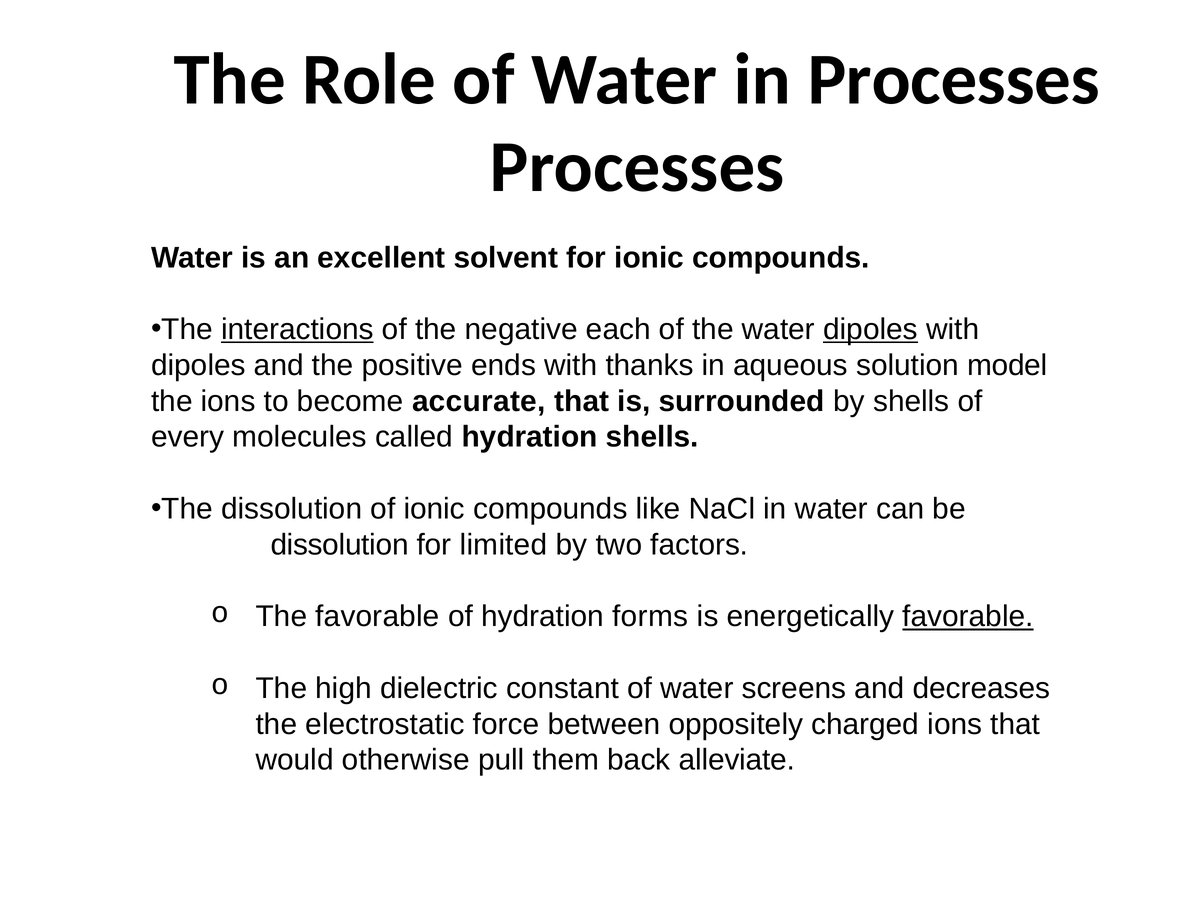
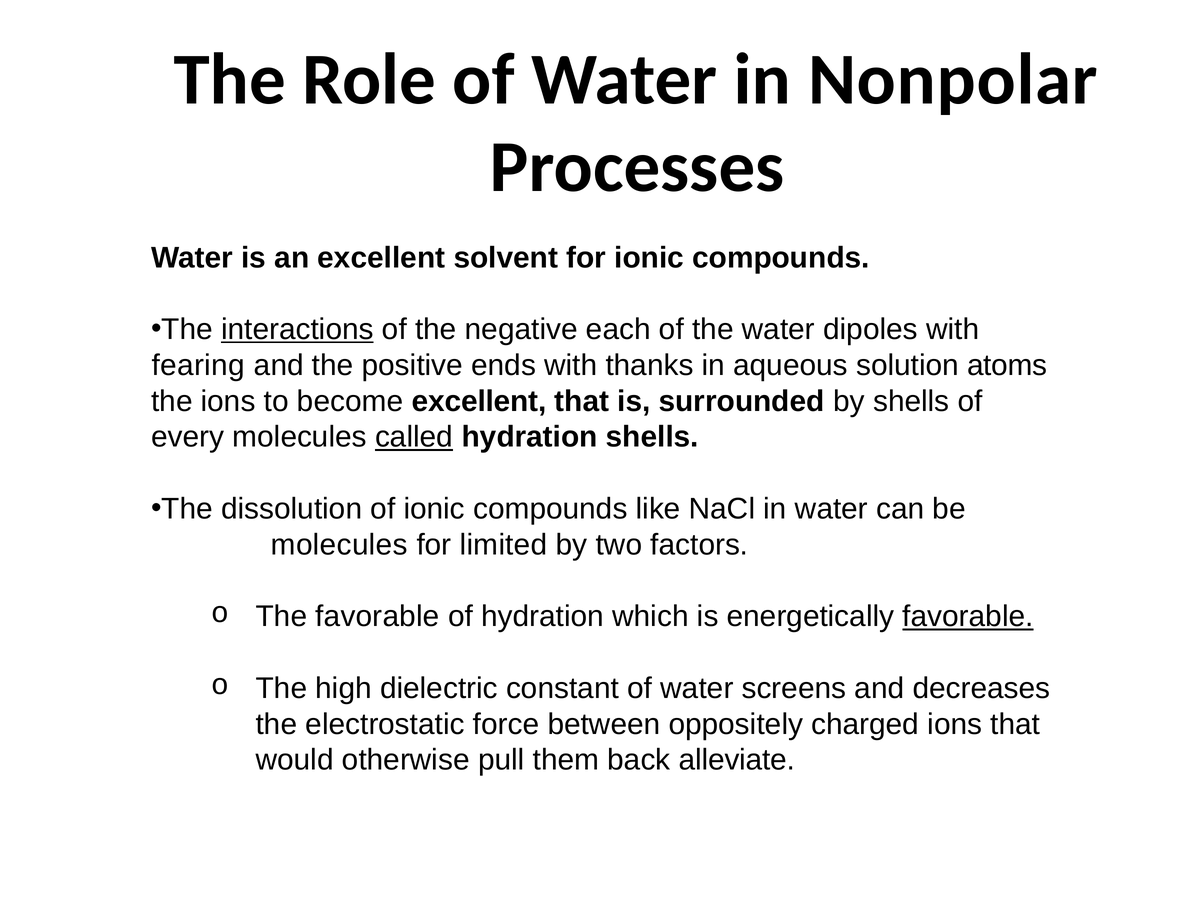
in Processes: Processes -> Nonpolar (953, 79)
dipoles underline: present -> none (871, 329)
dipoles: dipoles -> fearing (198, 365)
model: model -> atoms (1007, 365)
become accurate: accurate -> excellent (479, 401)
called underline: none -> present (414, 437)
dissolution: dissolution -> molecules (339, 544)
forms: forms -> which (650, 616)
